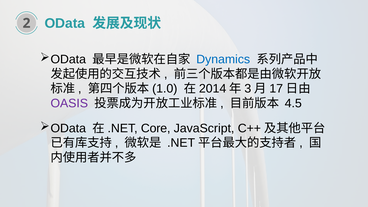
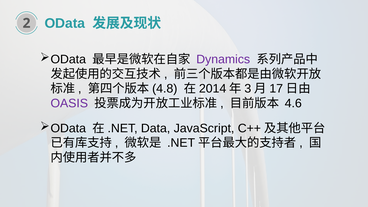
Dynamics colour: blue -> purple (223, 59)
1.0: 1.0 -> 4.8 (165, 89)
4.5: 4.5 -> 4.6 (293, 103)
Core: Core -> Data (156, 128)
